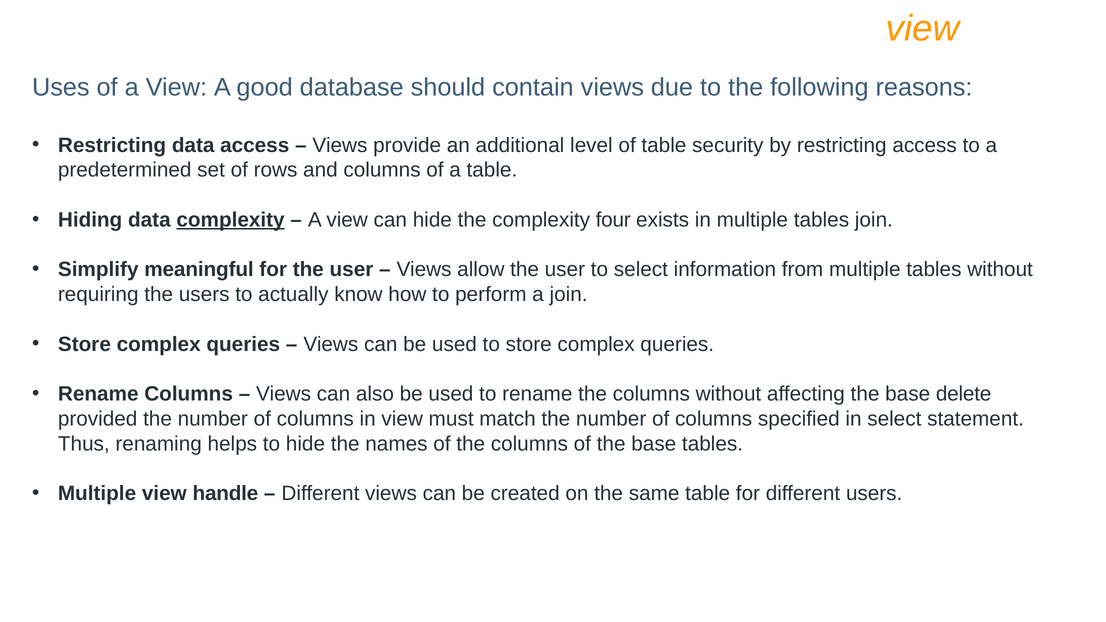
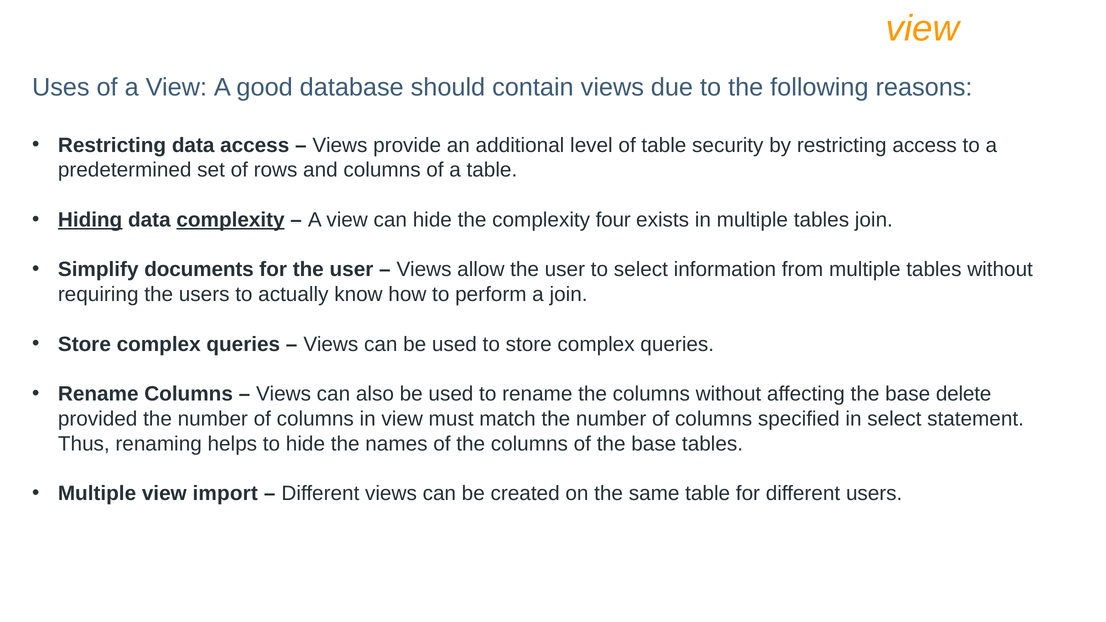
Hiding underline: none -> present (90, 220)
meaningful: meaningful -> documents (199, 270)
handle: handle -> import (225, 494)
